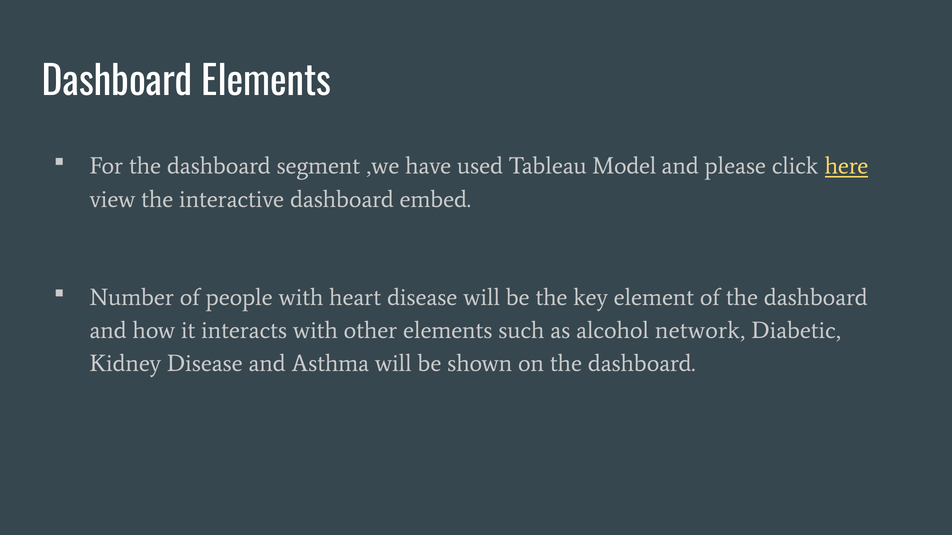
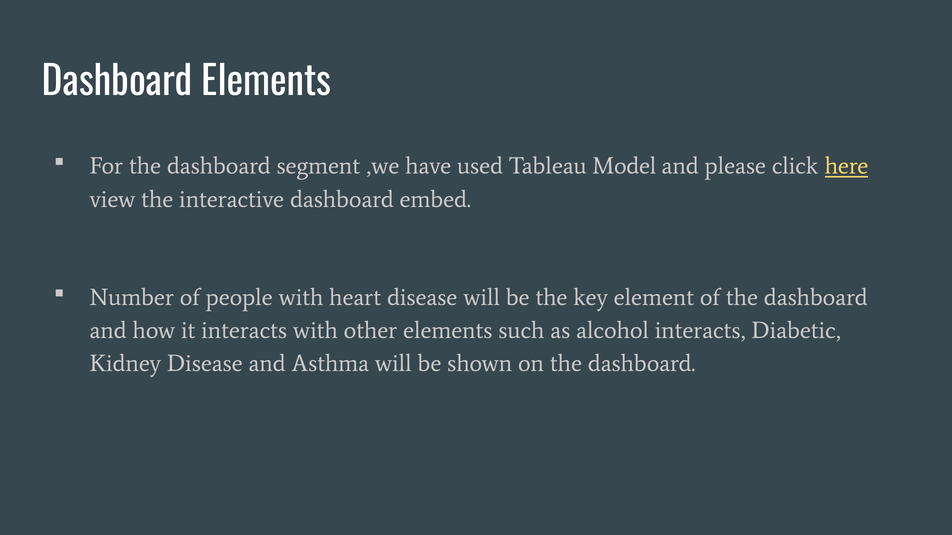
alcohol network: network -> interacts (700, 331)
